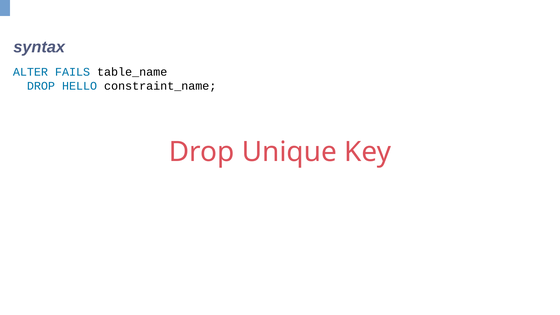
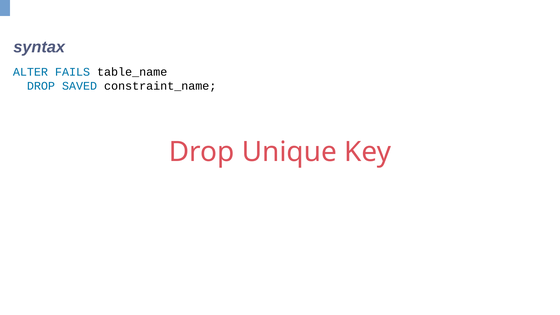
HELLO: HELLO -> SAVED (80, 86)
